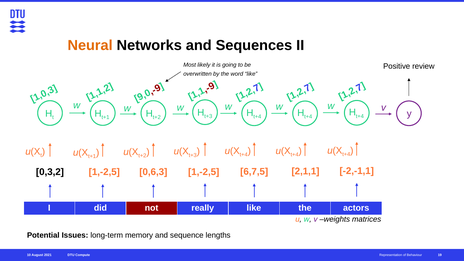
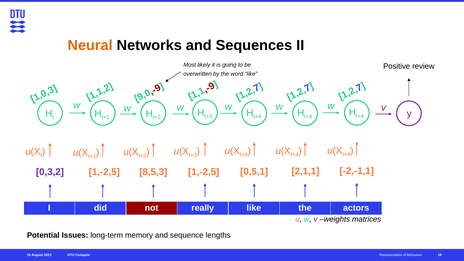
0,3,2 colour: black -> purple (50, 172)
0,6,3: 0,6,3 -> 8,5,3 (153, 172)
6,7,5: 6,7,5 -> 0,5,1 (254, 172)
